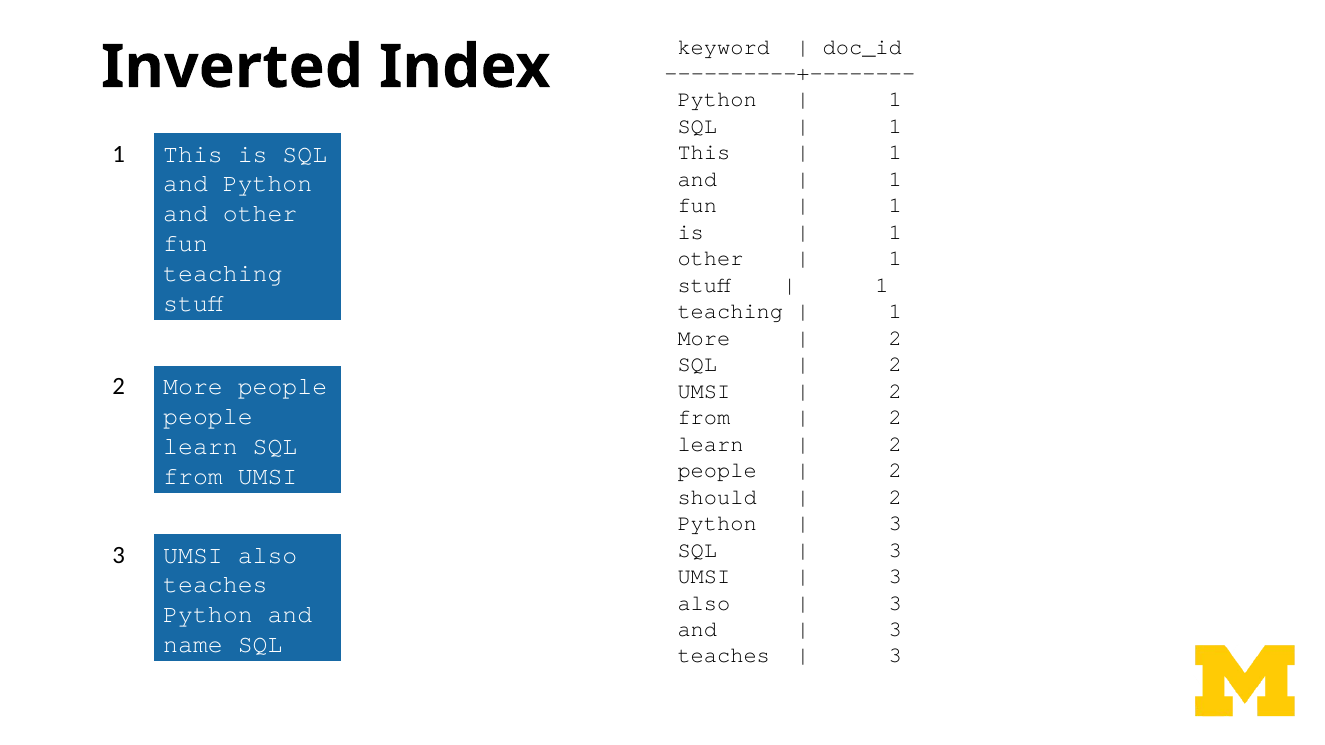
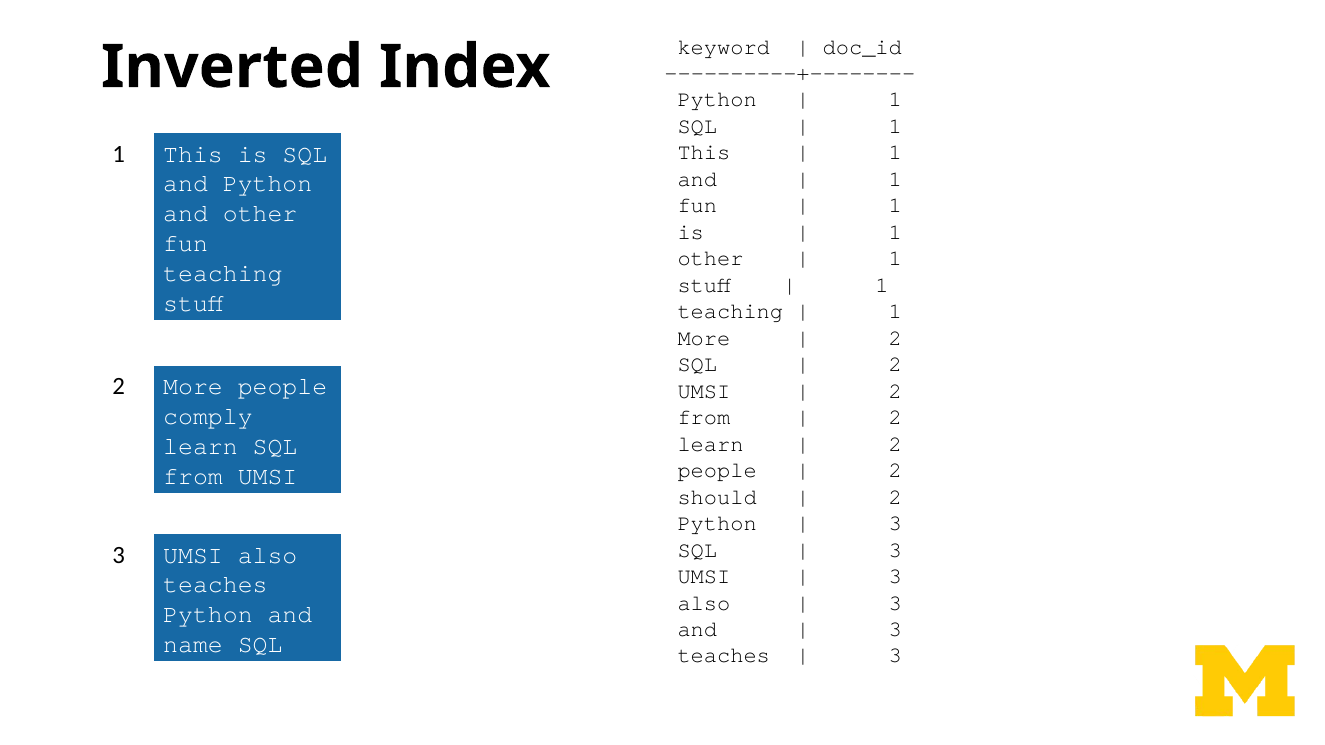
people: people -> comply (208, 417)
